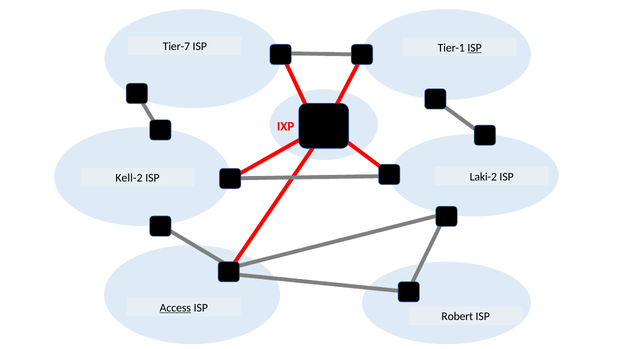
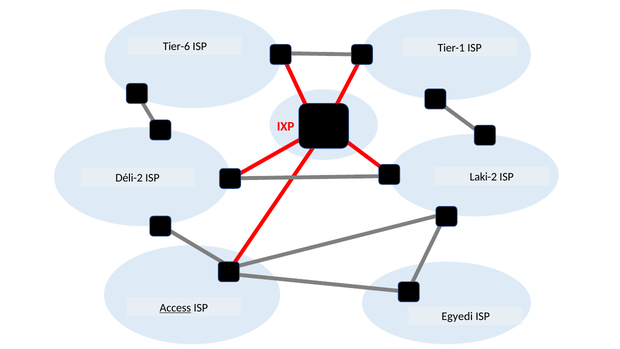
Tier-7: Tier-7 -> Tier-6 (176, 47)
ISP underline: present -> none (475, 48)
Kell-2: Kell-2 -> Déli-2 (129, 178)
Robert: Robert -> Egyedi (457, 316)
